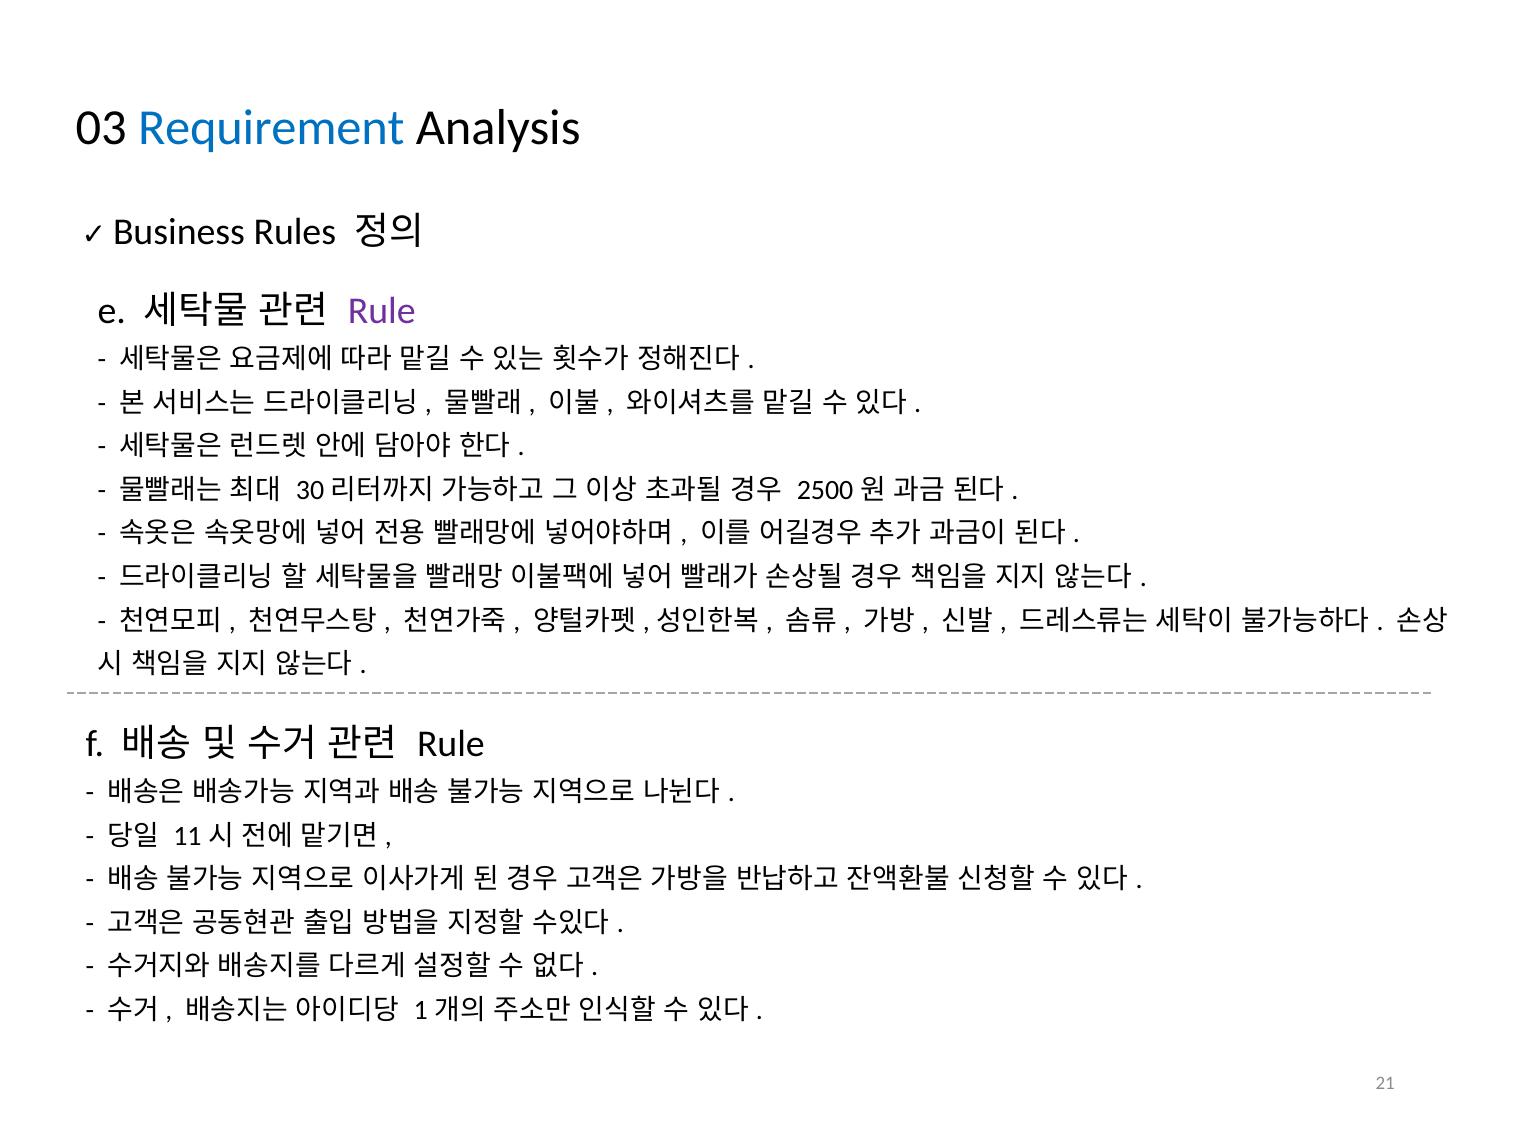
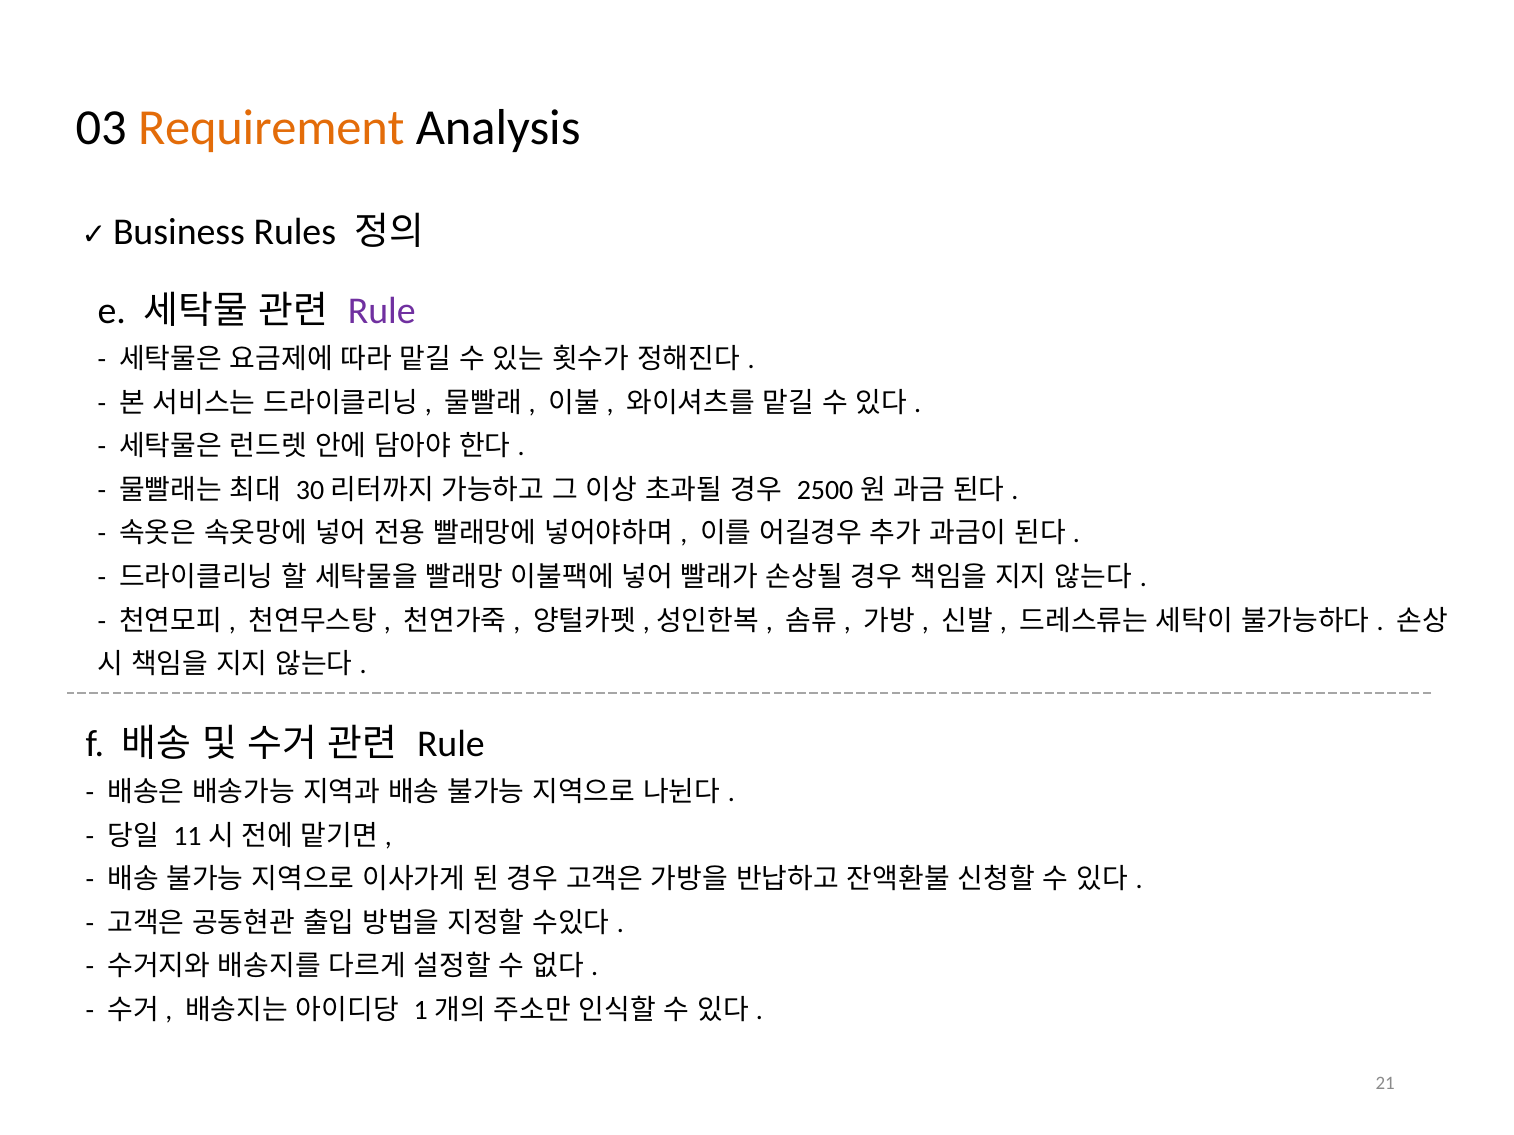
Requirement colour: blue -> orange (271, 128)
